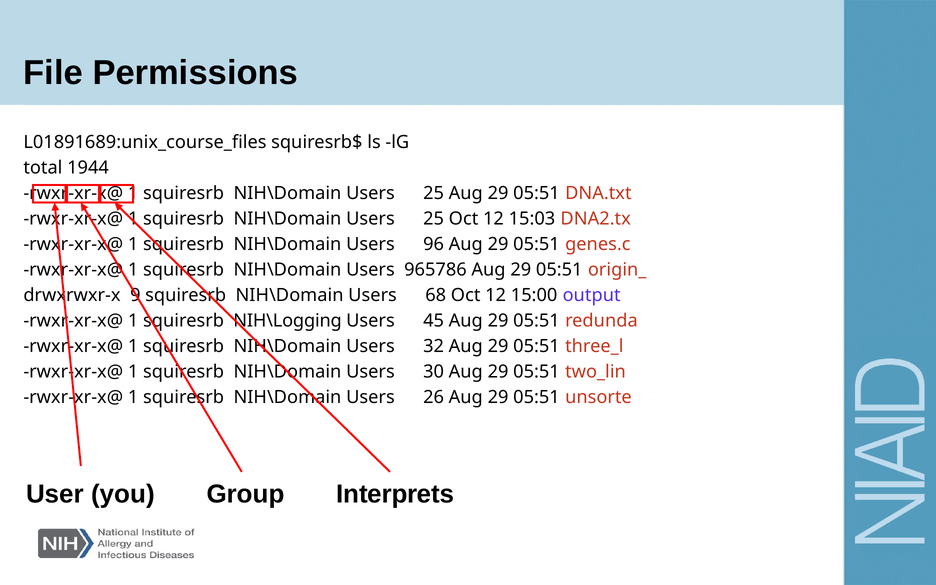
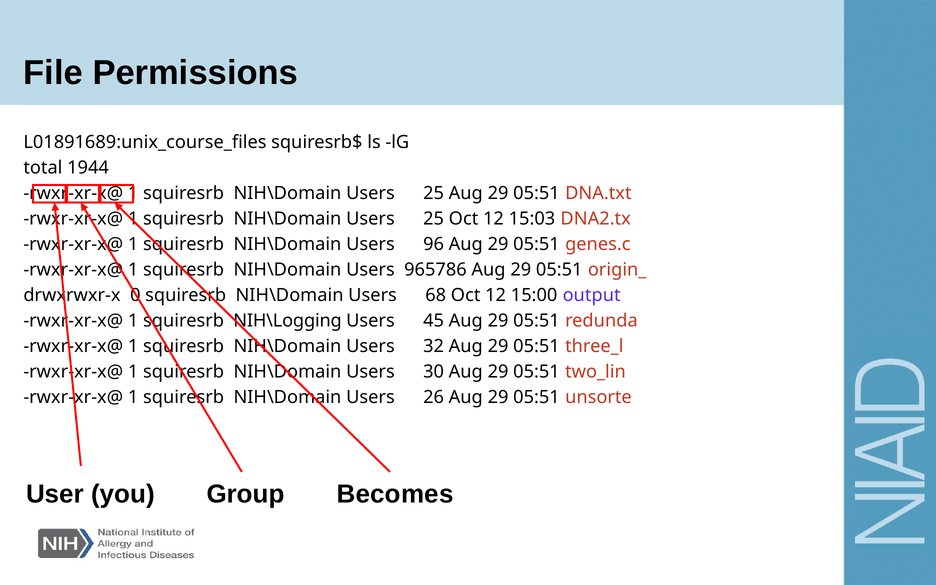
9: 9 -> 0 (135, 295)
Interprets: Interprets -> Becomes (395, 494)
